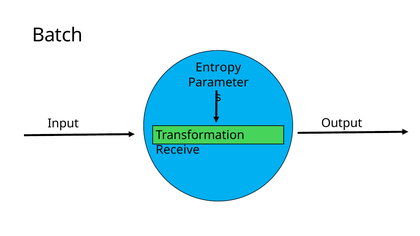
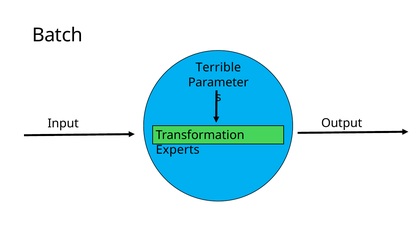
Entropy: Entropy -> Terrible (218, 68)
Receive: Receive -> Experts (178, 150)
